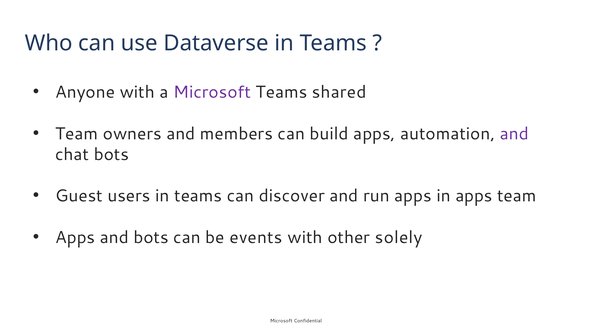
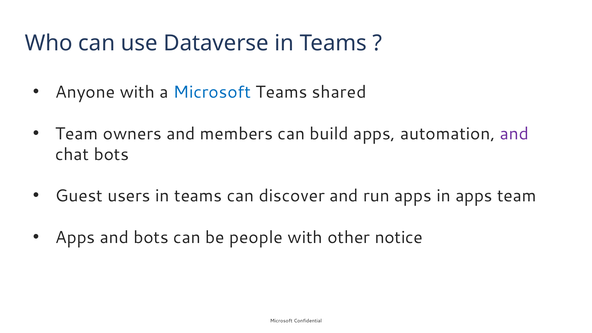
Microsoft colour: purple -> blue (212, 92)
events: events -> people (256, 237)
solely: solely -> notice (399, 237)
